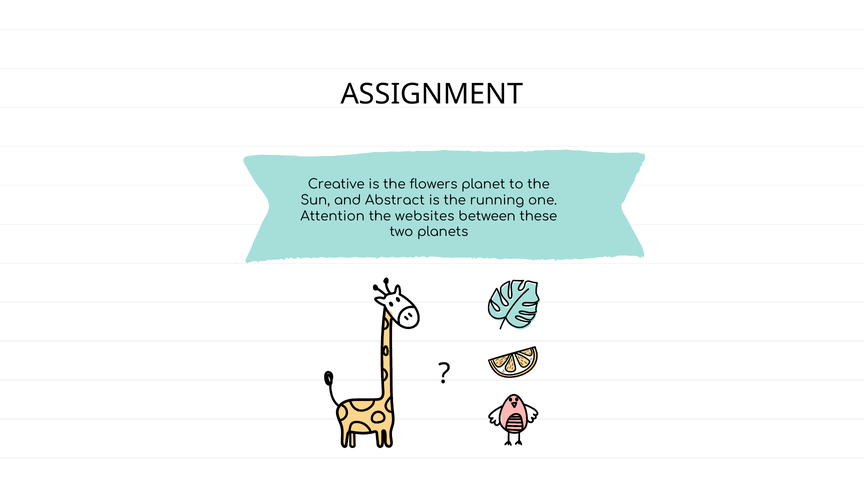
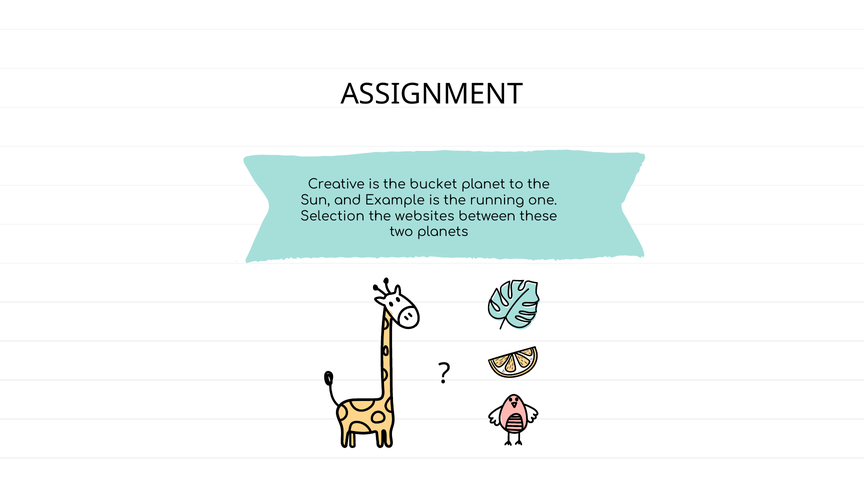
flowers: flowers -> bucket (433, 185)
Abstract: Abstract -> Example (395, 200)
Attention: Attention -> Selection (333, 216)
